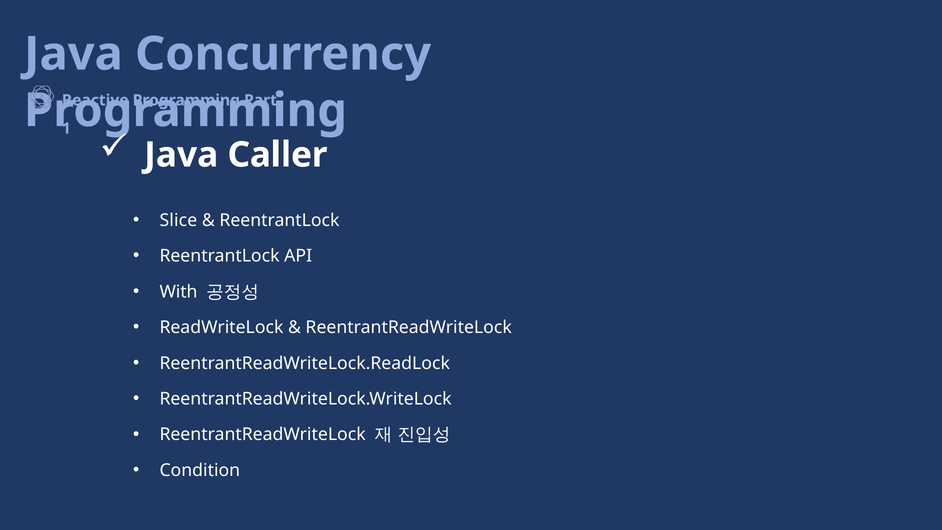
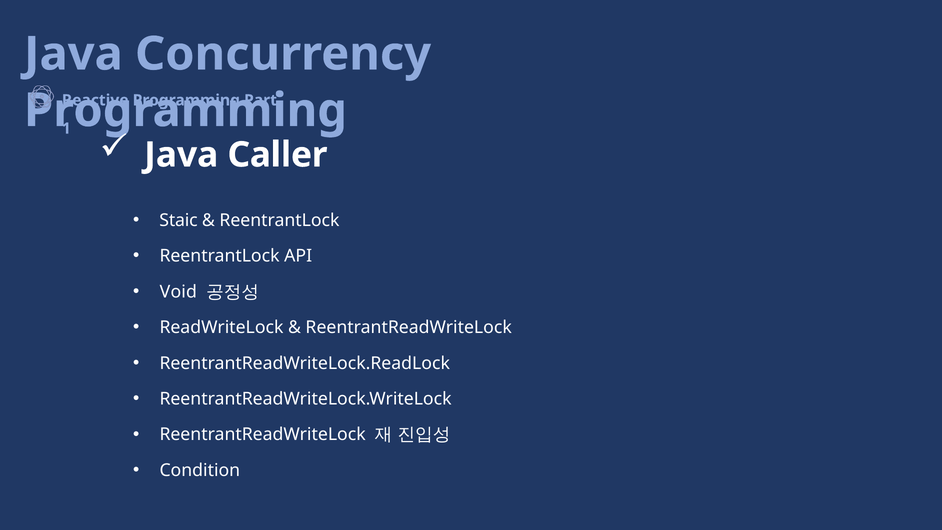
Slice: Slice -> Staic (179, 220)
With: With -> Void (178, 292)
